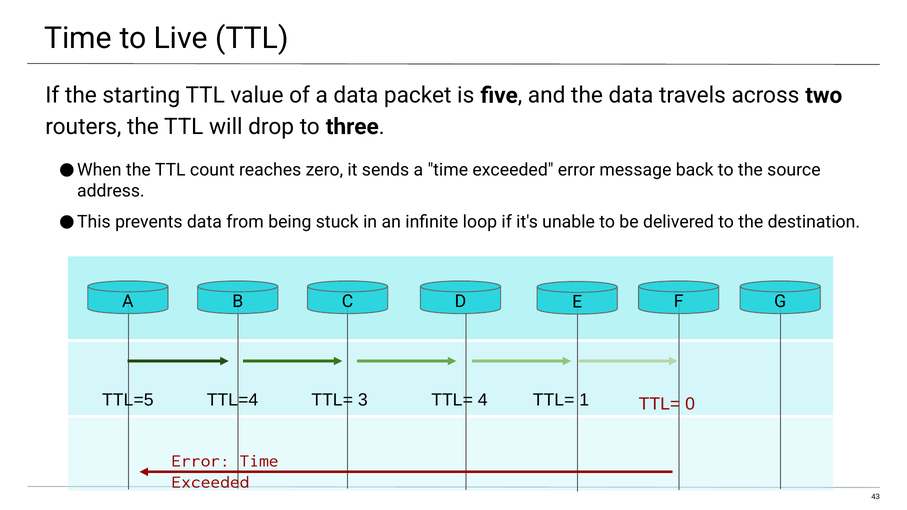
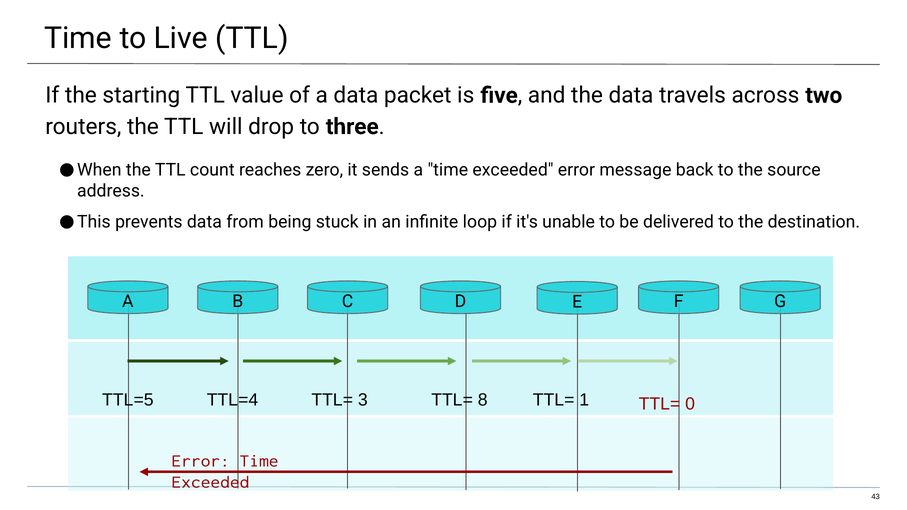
4: 4 -> 8 (483, 400)
